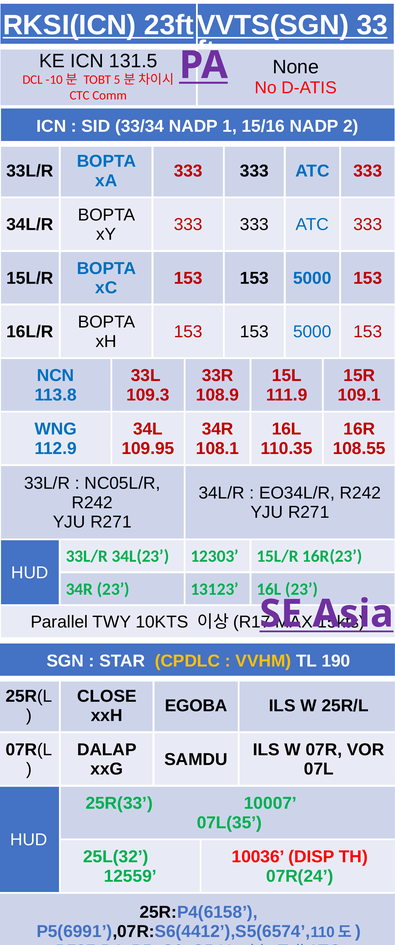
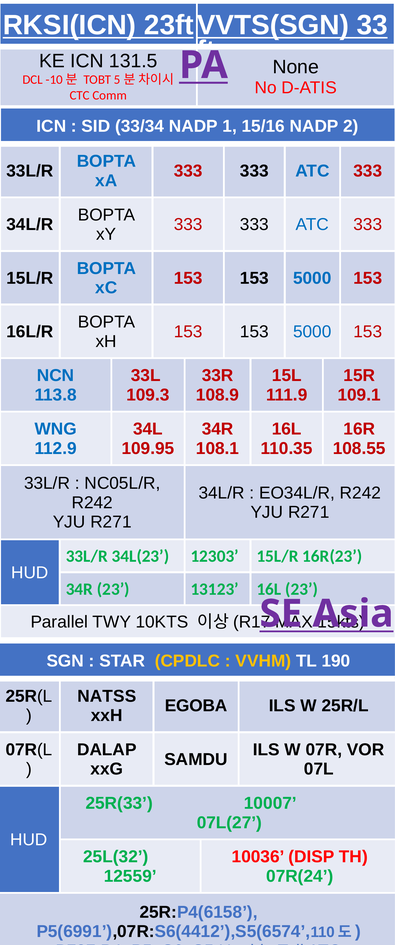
CLOSE: CLOSE -> NATSS (107, 696)
07L(35: 07L(35 -> 07L(27 (229, 823)
